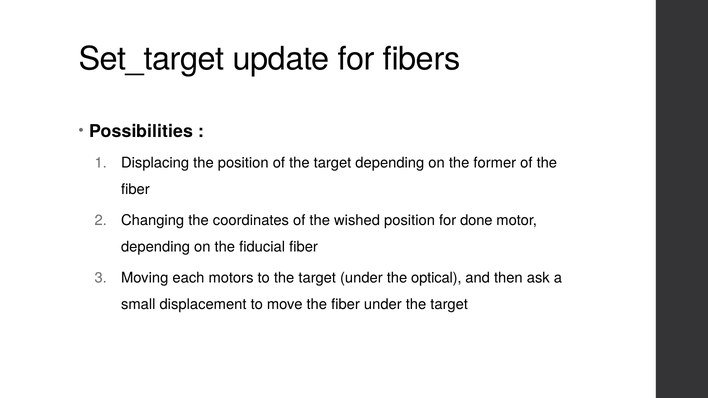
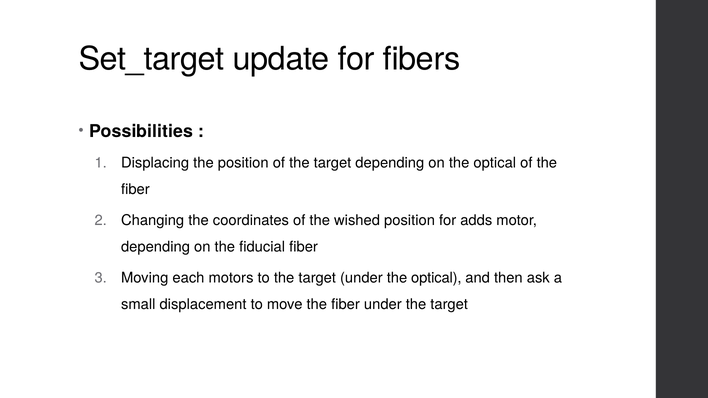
on the former: former -> optical (495, 163)
done: done -> adds (476, 221)
